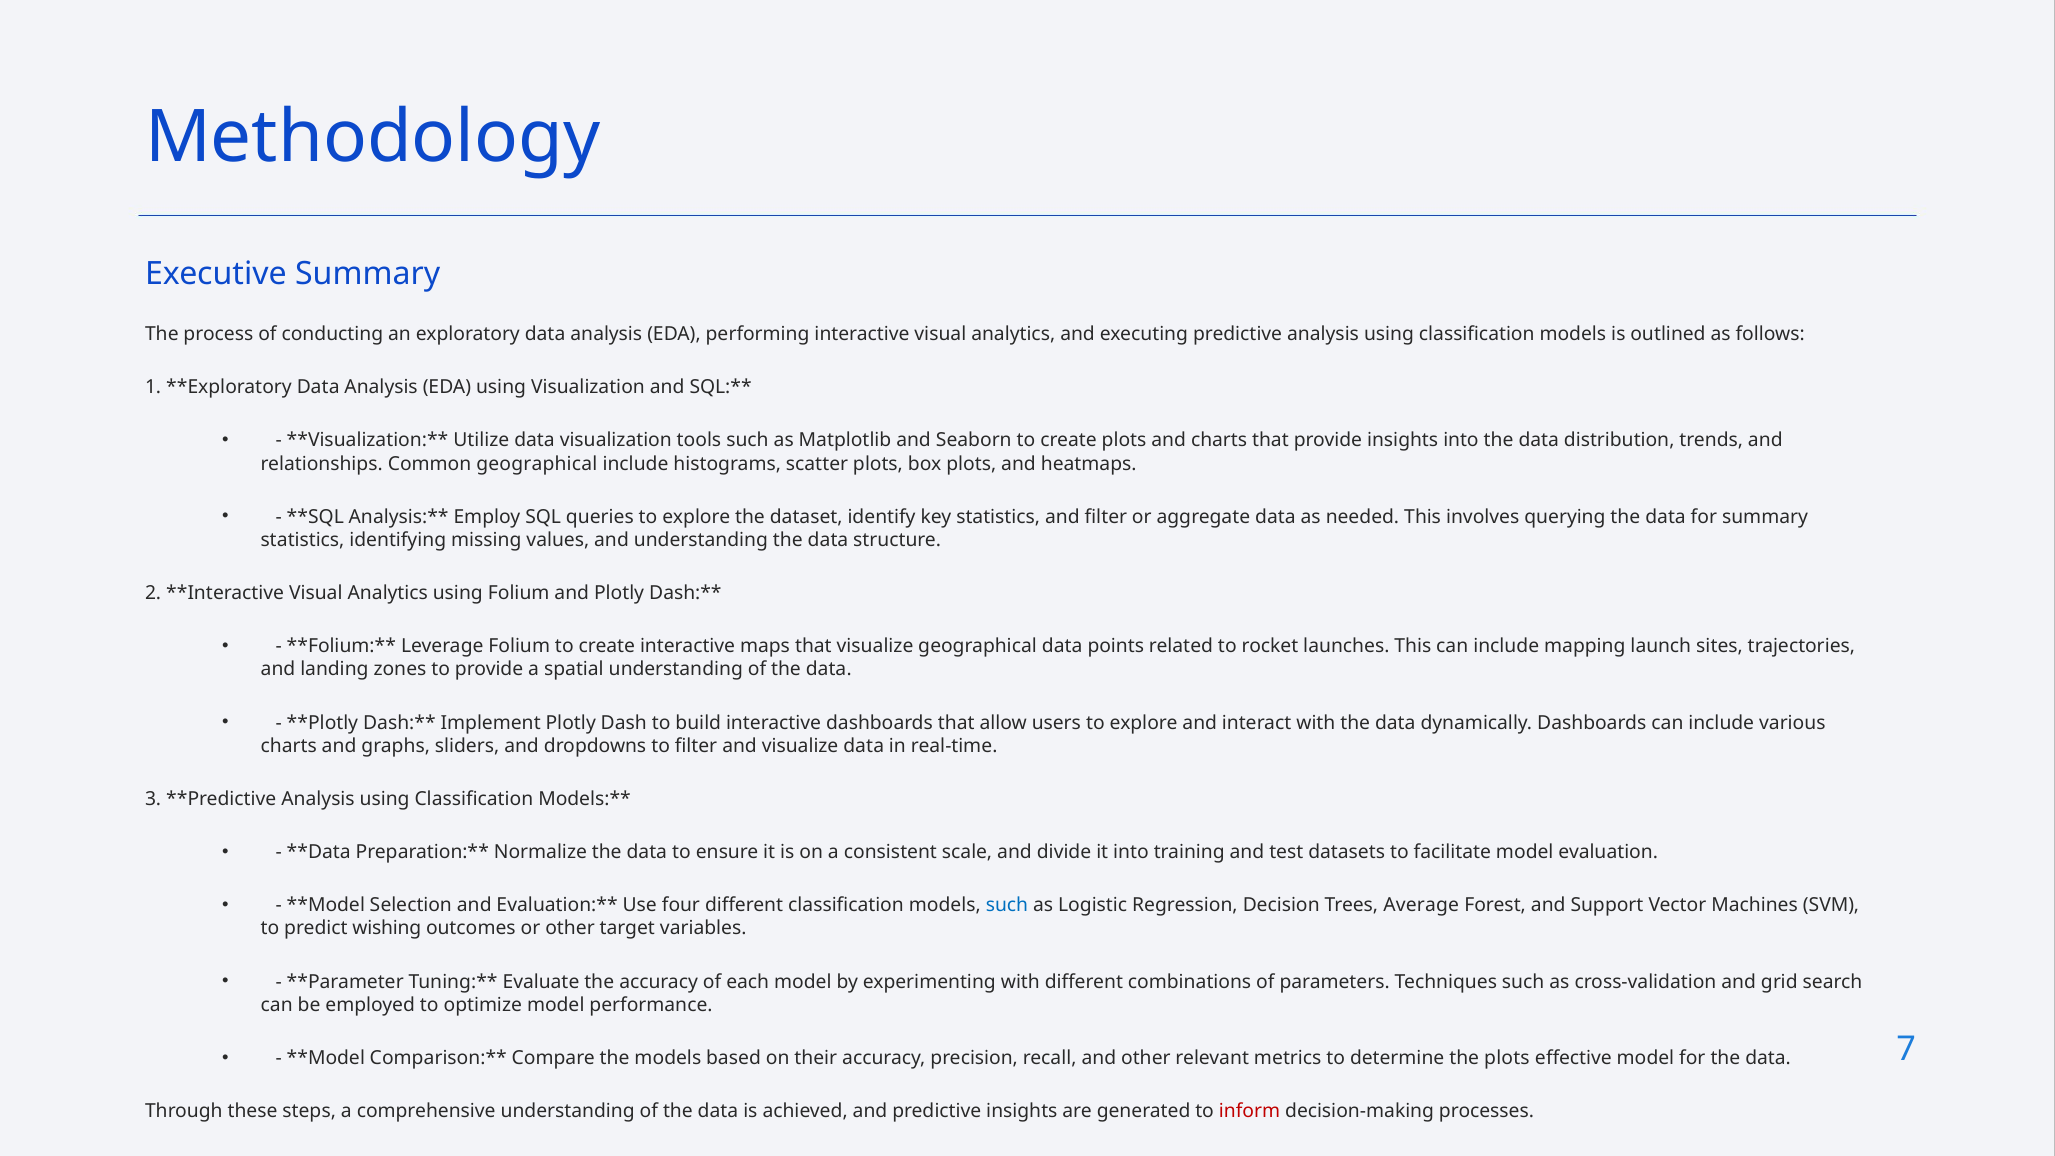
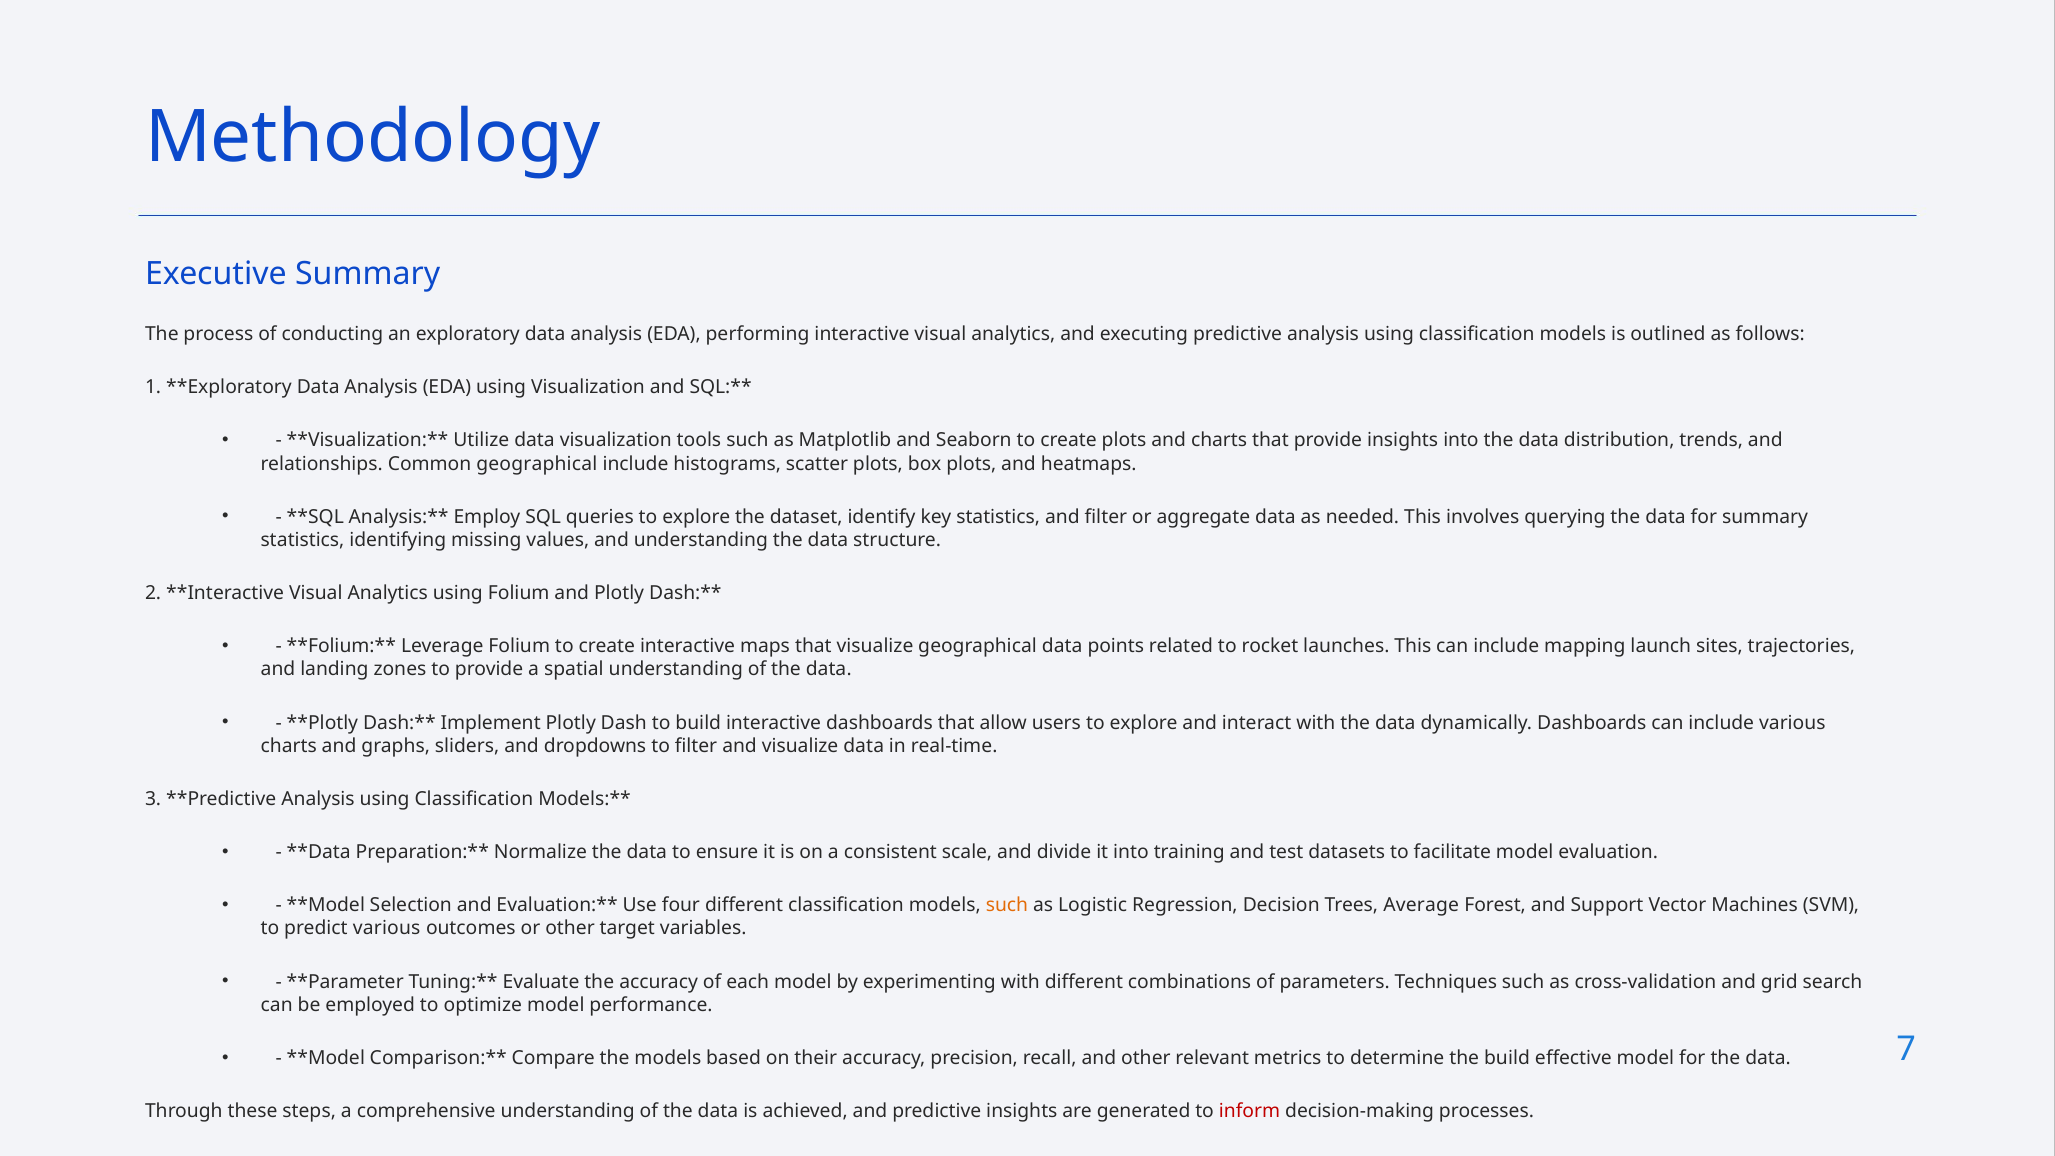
such colour: blue -> orange (1007, 905)
predict wishing: wishing -> various (387, 929)
the plots: plots -> build (1507, 1058)
